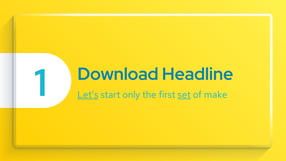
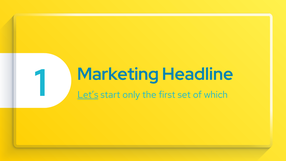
Download: Download -> Marketing (118, 74)
set underline: present -> none (184, 95)
make: make -> which (216, 95)
